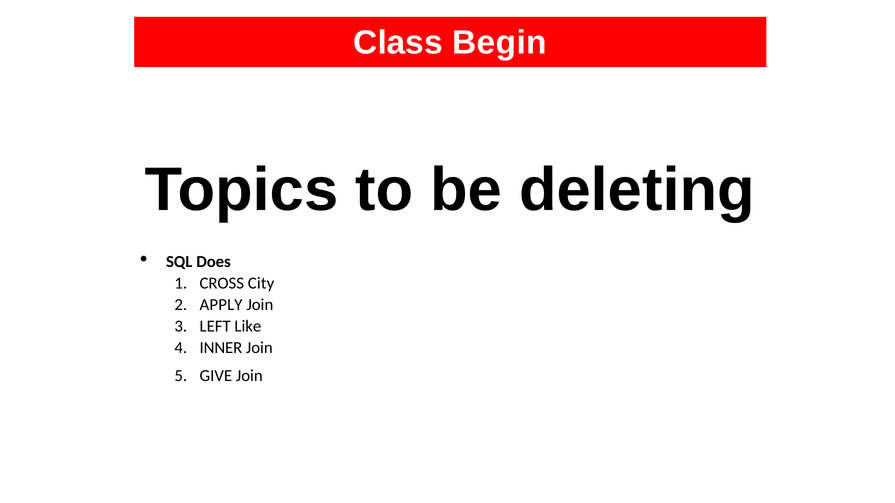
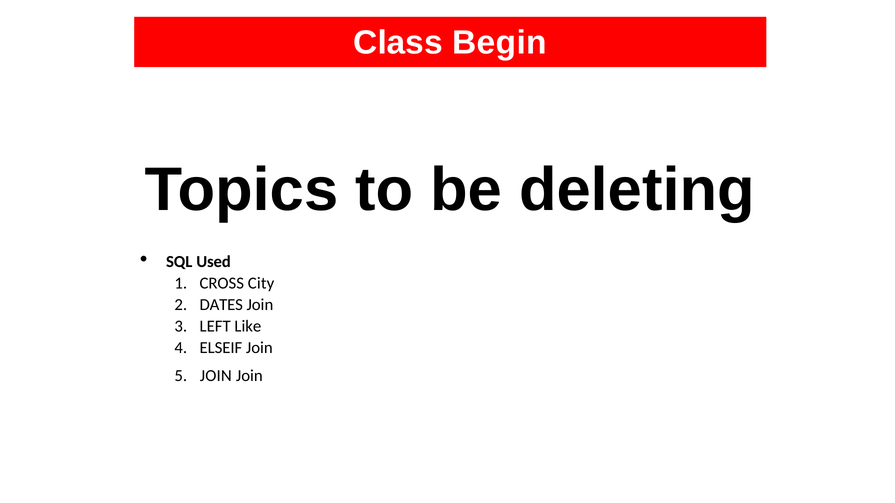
Does: Does -> Used (214, 262)
APPLY: APPLY -> DATES (221, 305)
INNER: INNER -> ELSEIF (221, 348)
GIVE: GIVE -> JOIN (216, 376)
